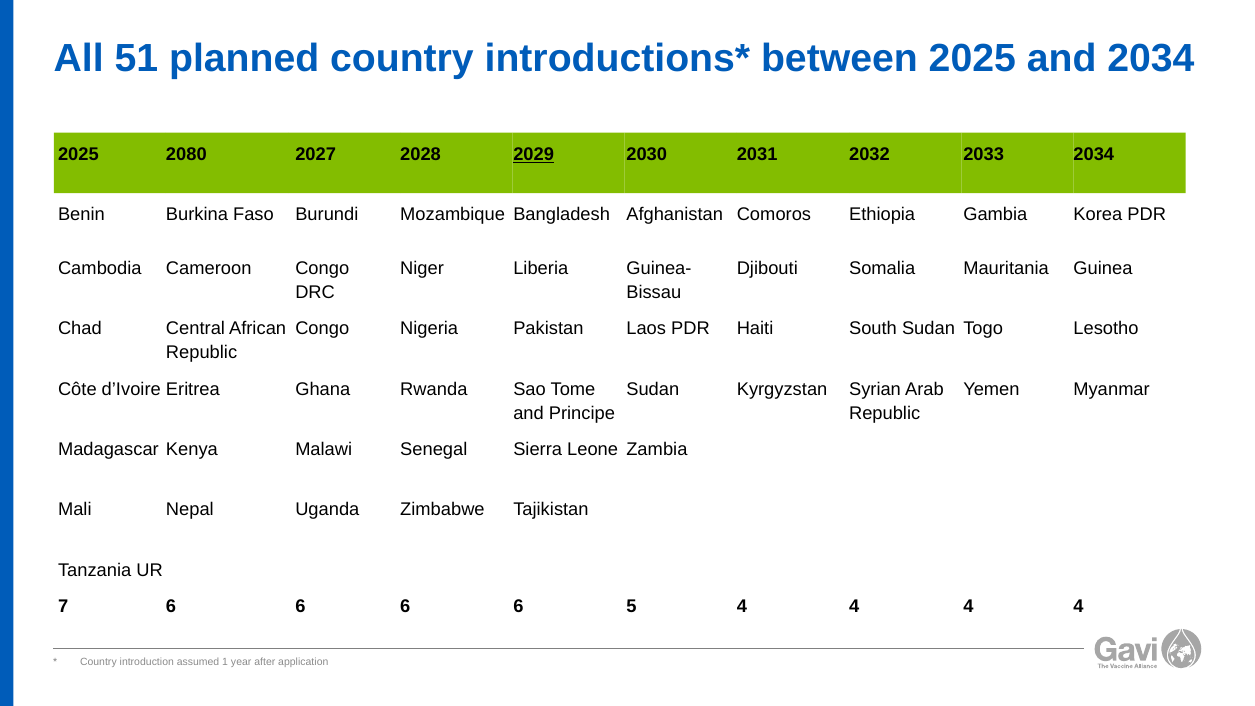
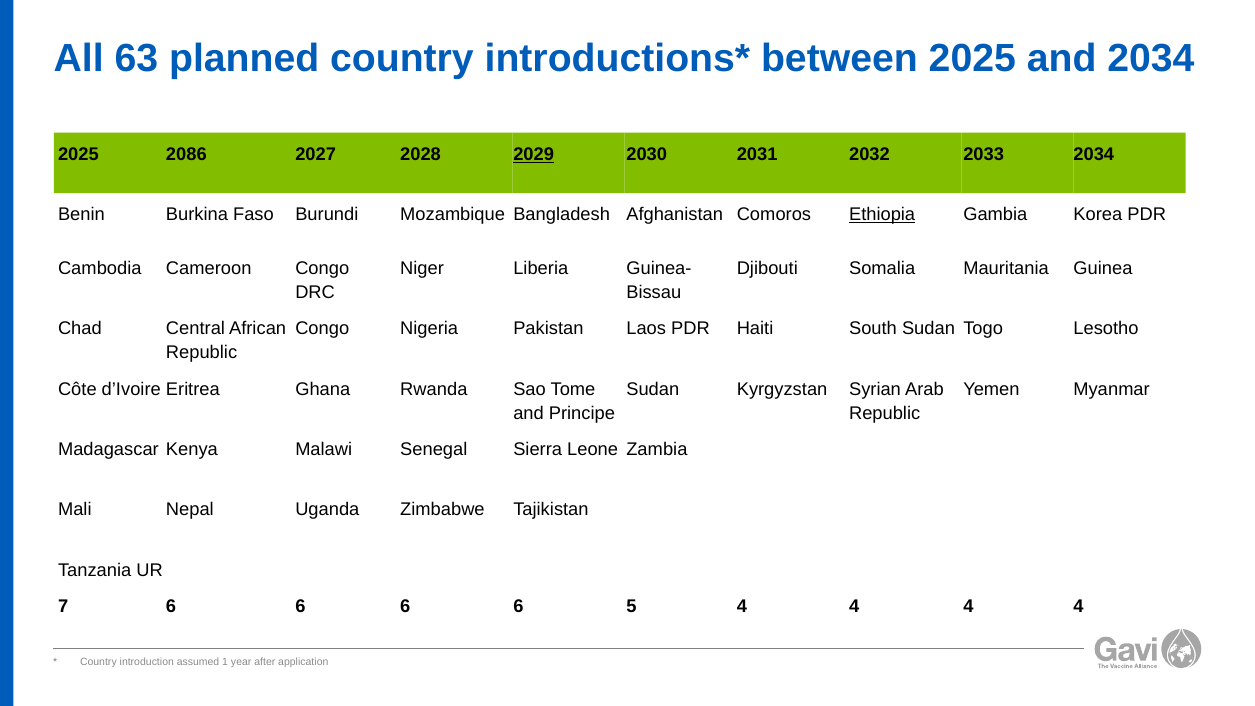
51: 51 -> 63 (136, 59)
2080: 2080 -> 2086 (186, 154)
Ethiopia underline: none -> present (882, 215)
